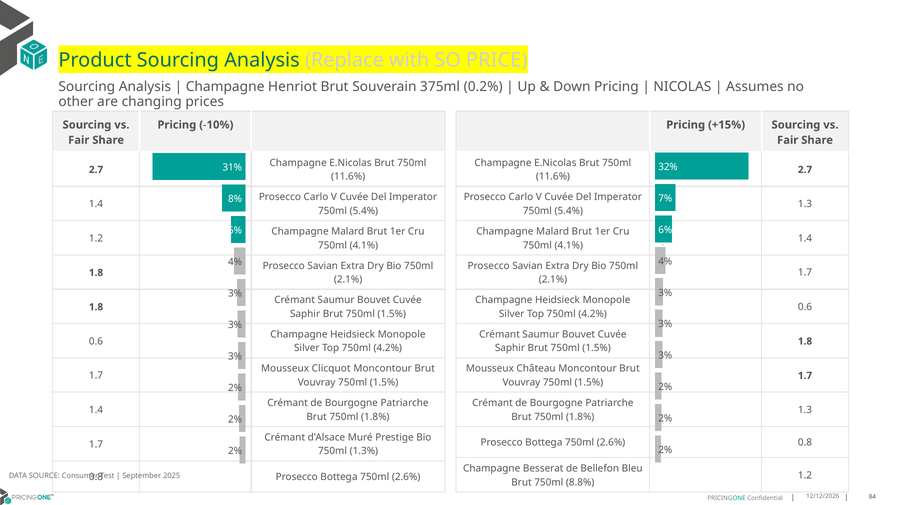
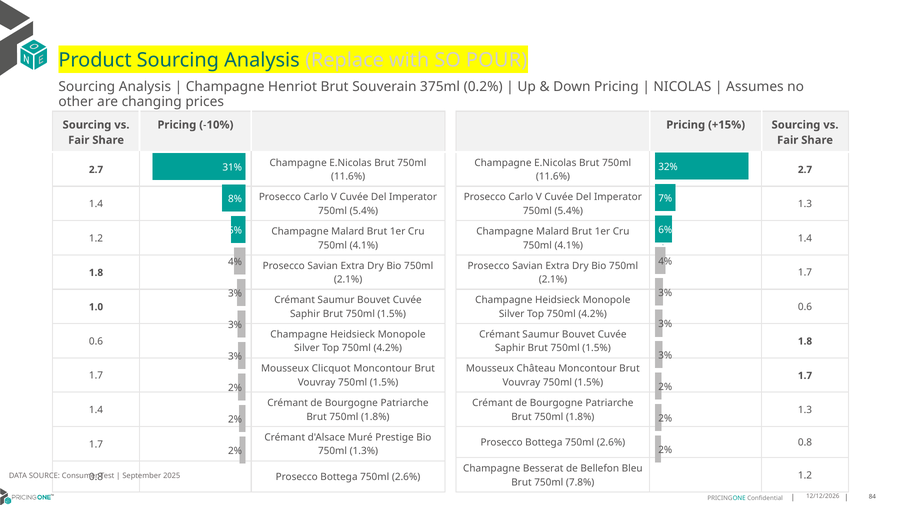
PRICE: PRICE -> POUR (497, 60)
1.8: 1.8 -> 1.0 (96, 307)
8.8%: 8.8% -> 7.8% (580, 482)
